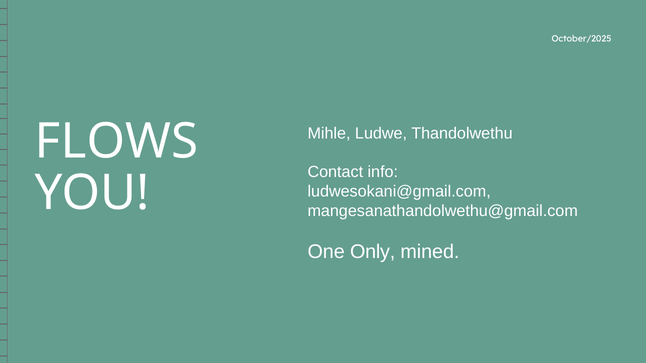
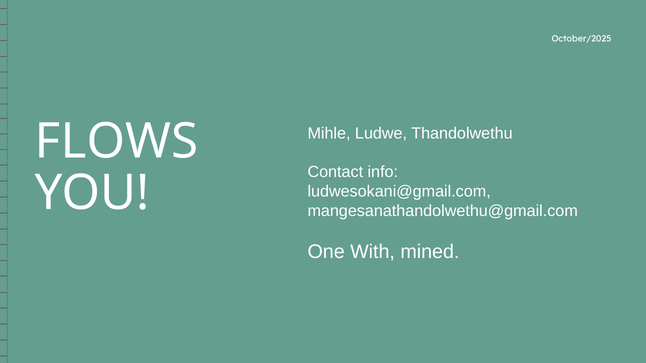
Only: Only -> With (373, 252)
